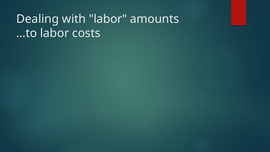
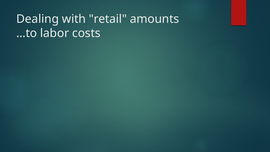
with labor: labor -> retail (108, 19)
